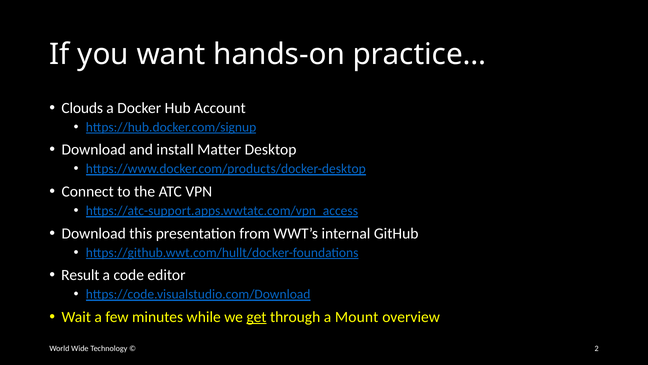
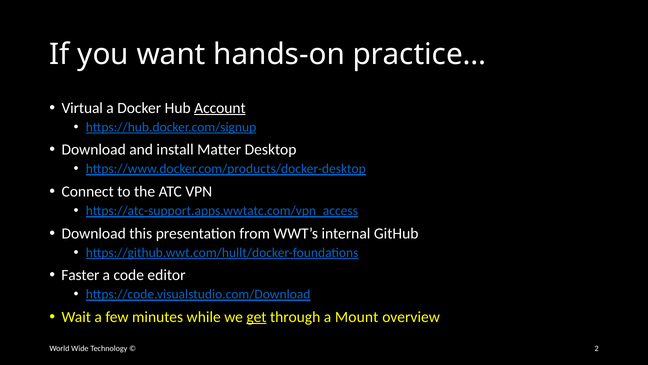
Clouds: Clouds -> Virtual (82, 108)
Account underline: none -> present (220, 108)
Result: Result -> Faster (80, 275)
